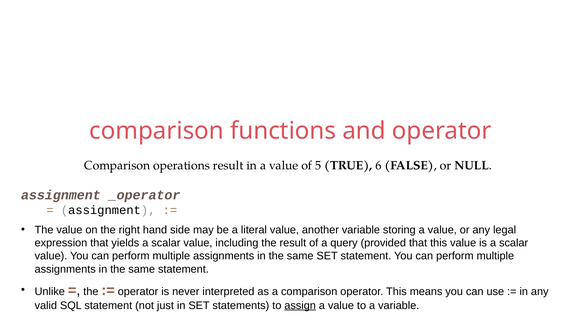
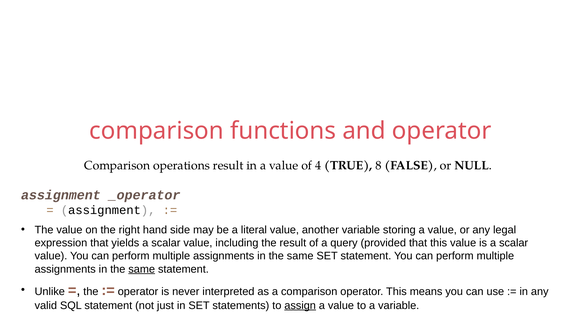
5: 5 -> 4 (318, 165)
6: 6 -> 8 (378, 165)
same underline: none -> present (142, 269)
